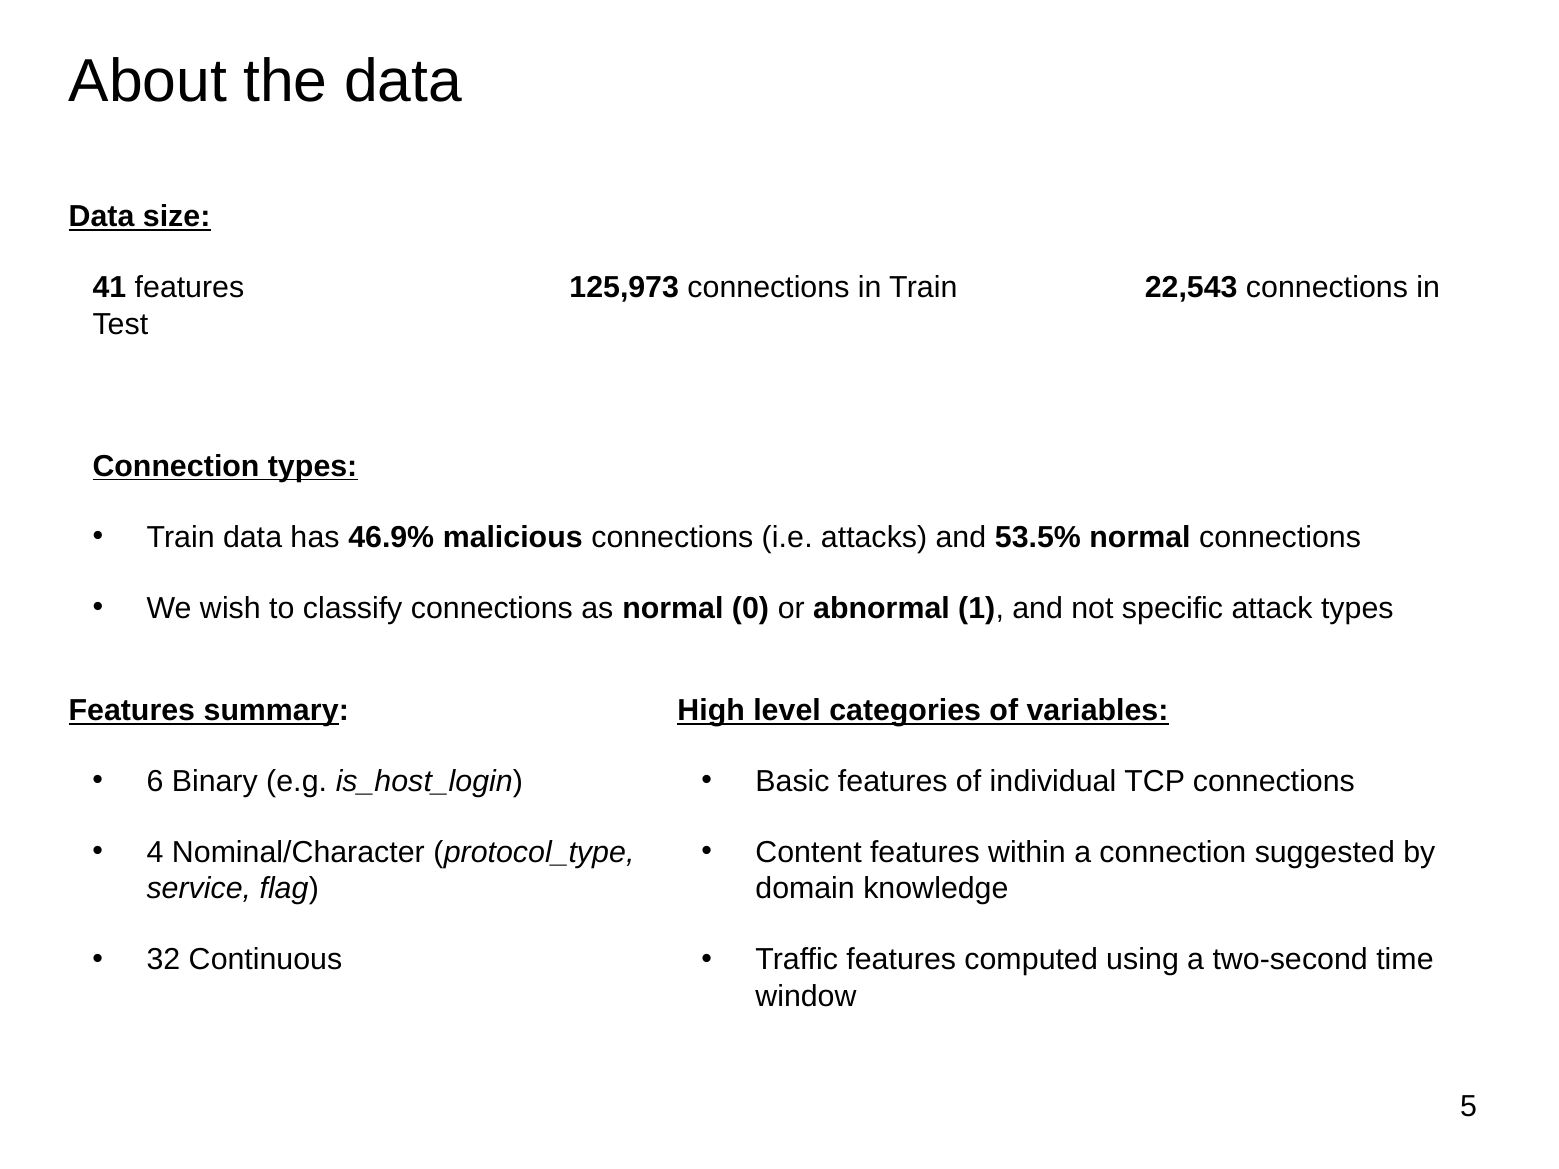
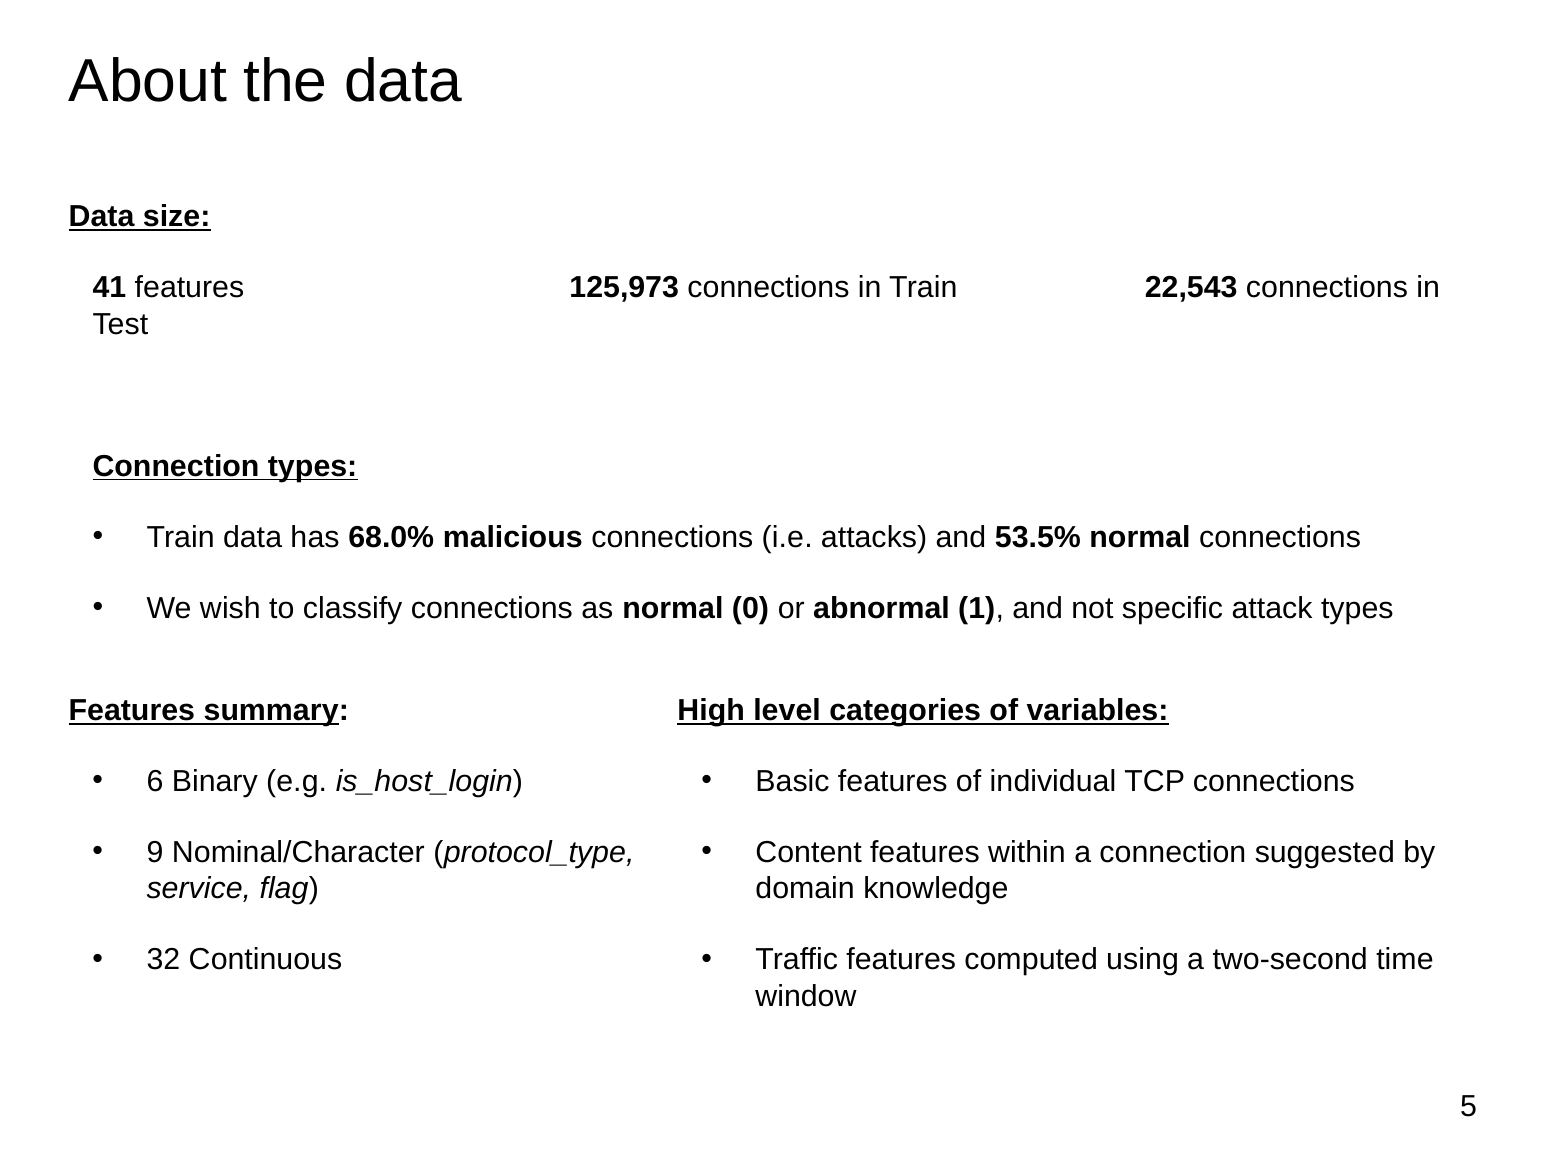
46.9%: 46.9% -> 68.0% (391, 537)
4: 4 -> 9 (155, 852)
